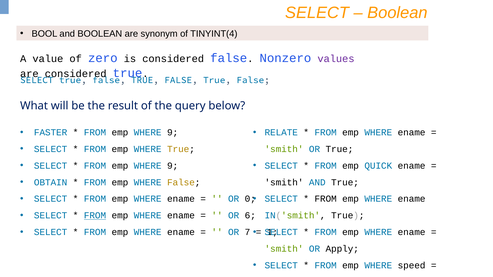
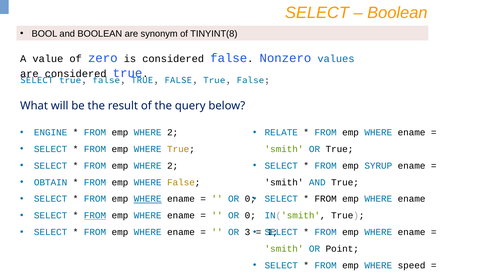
TINYINT(4: TINYINT(4 -> TINYINT(8 (214, 34)
values colour: purple -> blue (336, 59)
FASTER: FASTER -> ENGINE (51, 133)
9: 9 -> 2 (173, 133)
9: 9 -> 2 (173, 166)
QUICK: QUICK -> SYRUP (378, 166)
WHERE underline: none -> present (148, 199)
6: 6 -> 0 (250, 216)
7: 7 -> 3 (248, 232)
Apply: Apply -> Point (342, 249)
